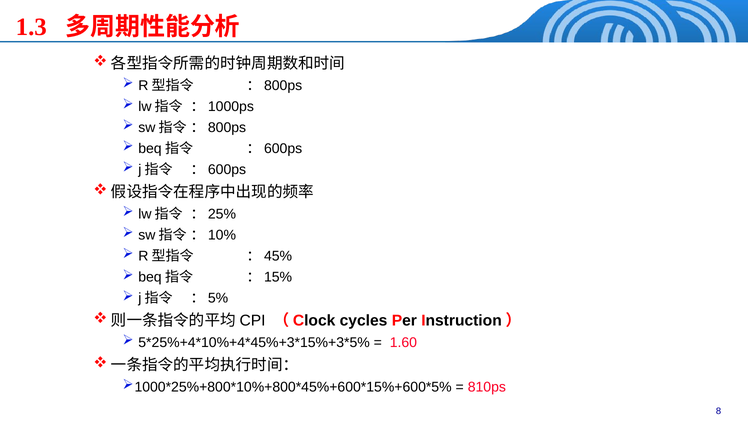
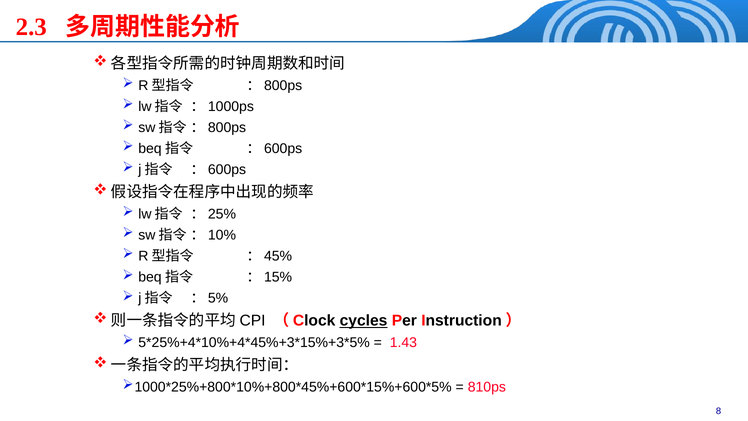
1.3: 1.3 -> 2.3 (31, 27)
cycles underline: none -> present (364, 321)
1.60: 1.60 -> 1.43 (403, 342)
